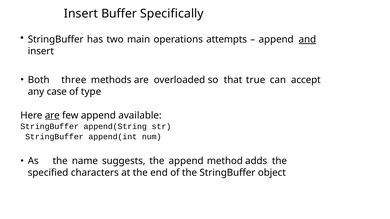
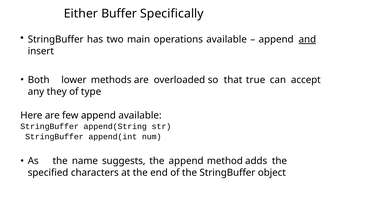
Insert: Insert -> Either (81, 14)
operations attempts: attempts -> available (227, 39)
three: three -> lower (74, 80)
case: case -> they (57, 92)
are underline: present -> none (52, 116)
